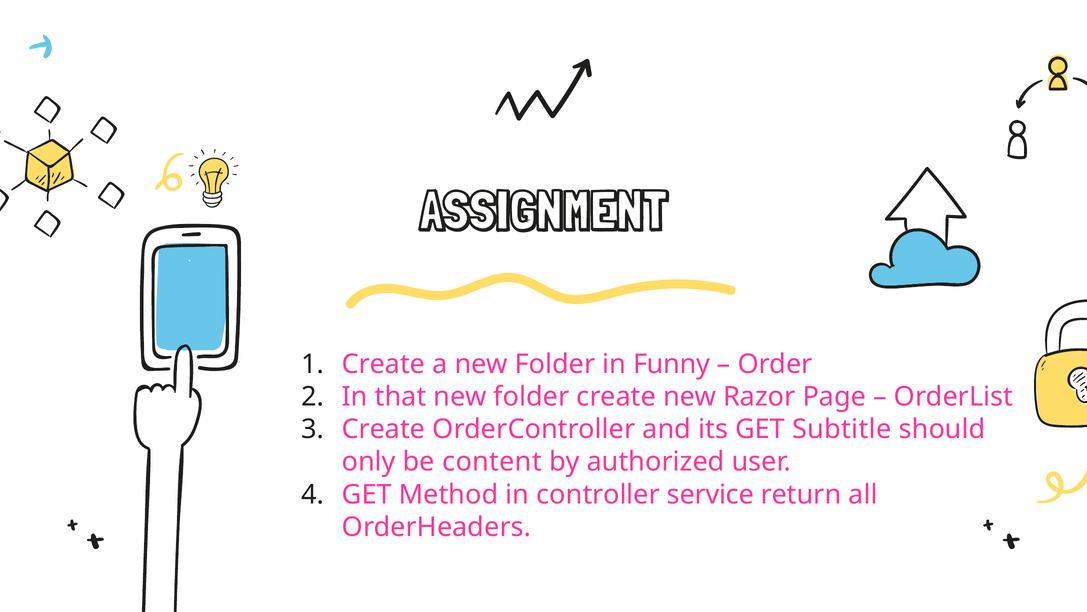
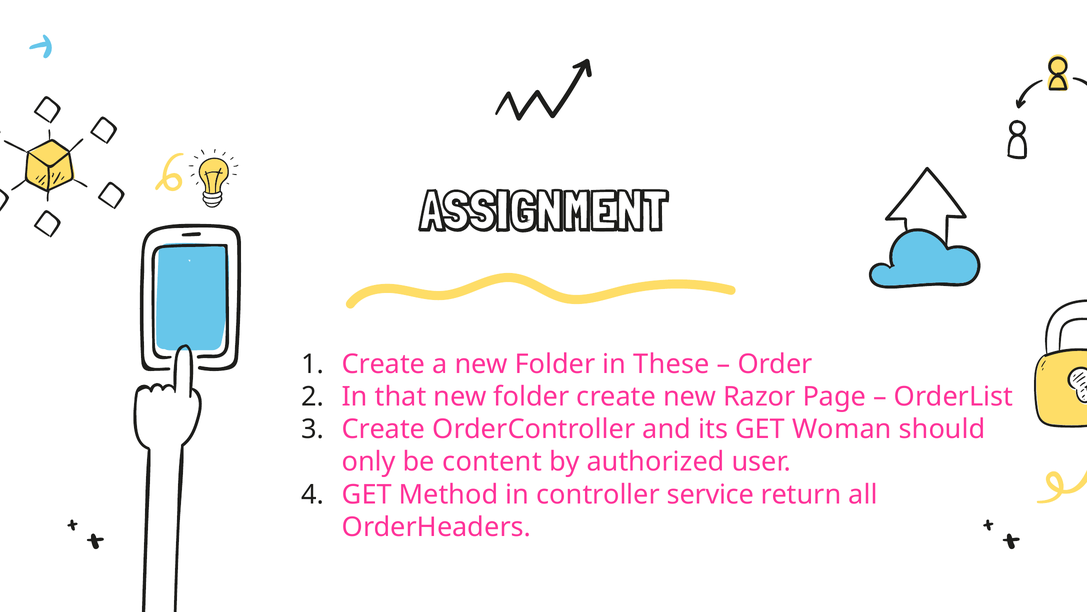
Funny: Funny -> These (671, 364)
Subtitle: Subtitle -> Woman (842, 429)
